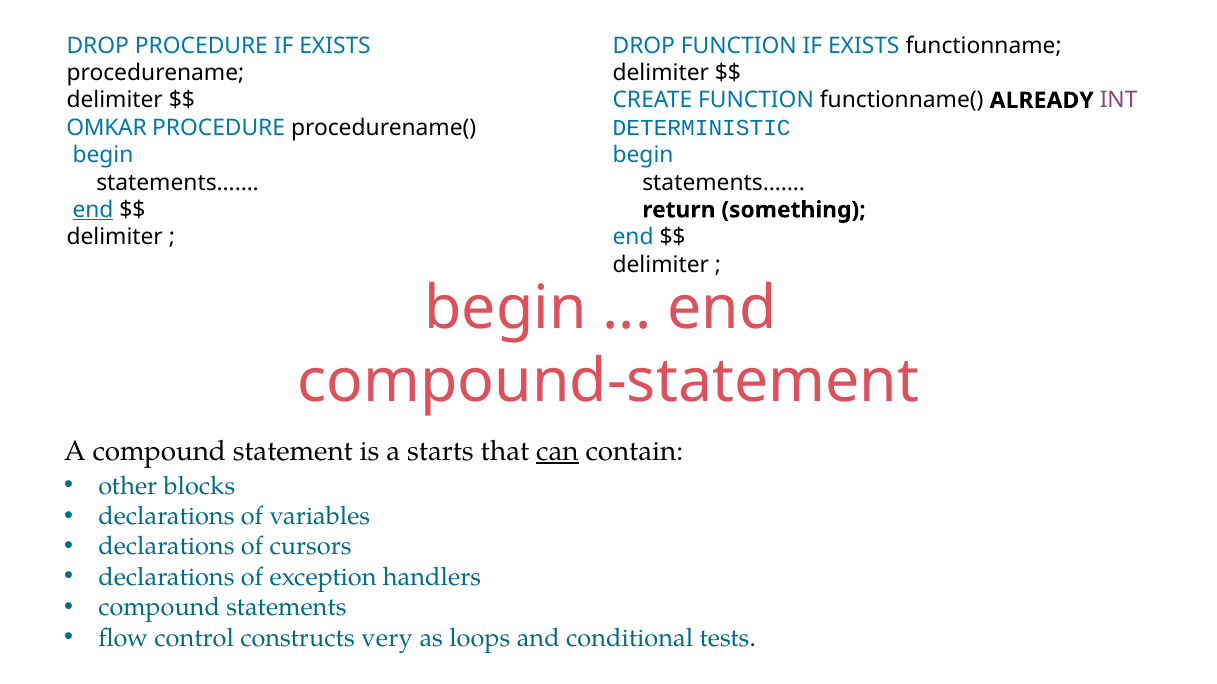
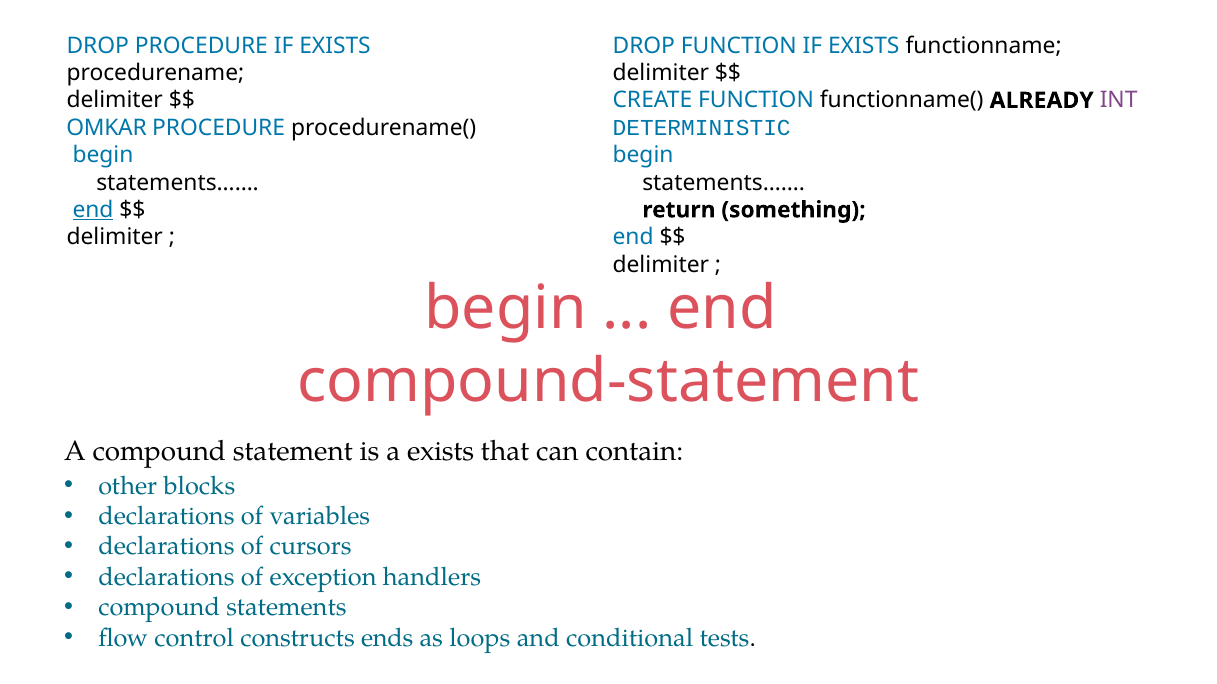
a starts: starts -> exists (441, 451)
can underline: present -> none (557, 451)
very: very -> ends (387, 638)
